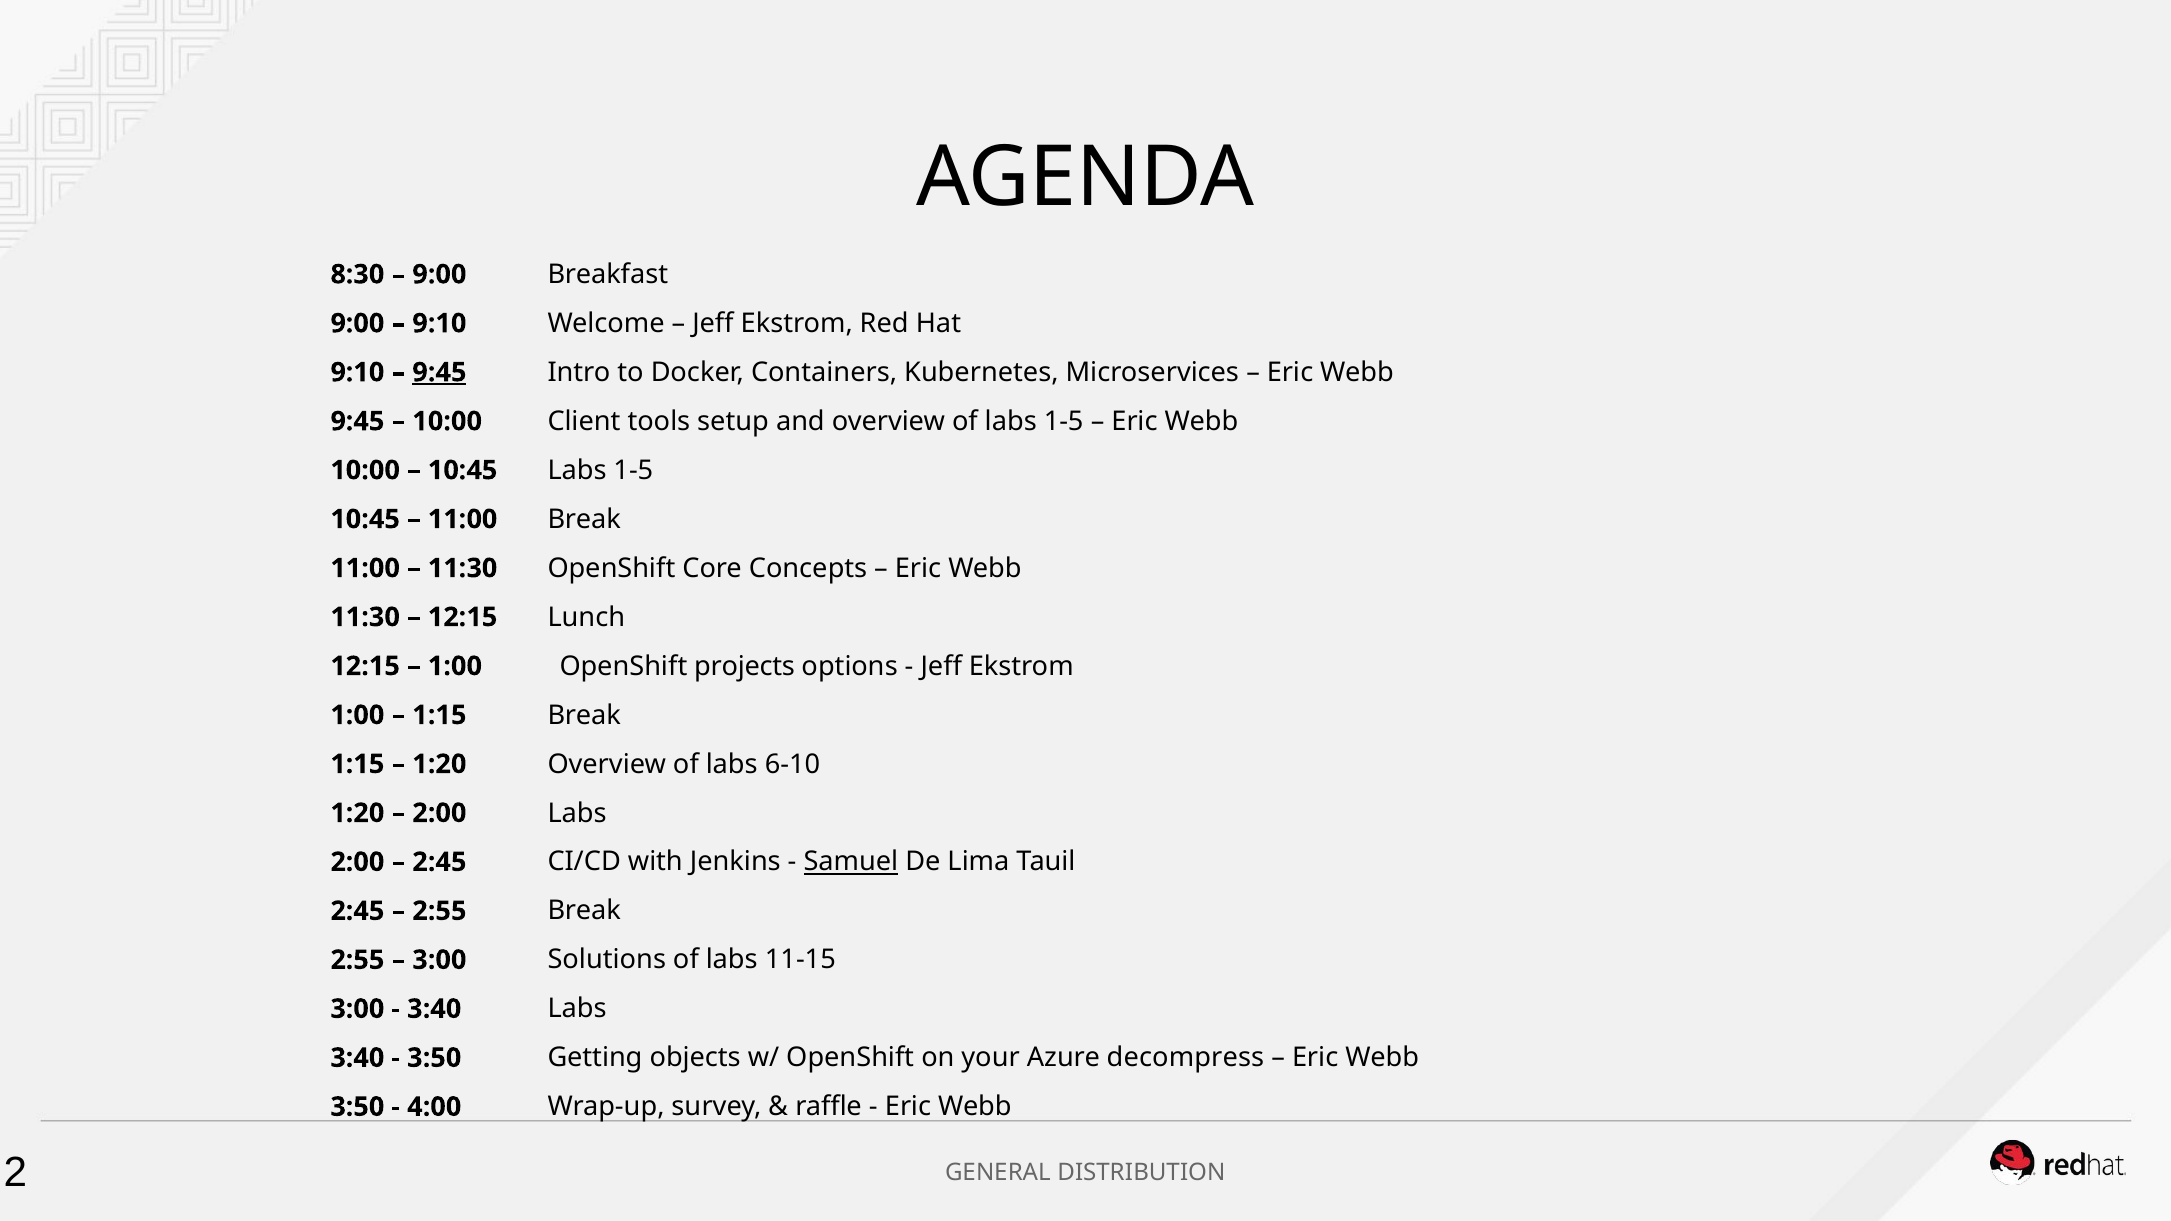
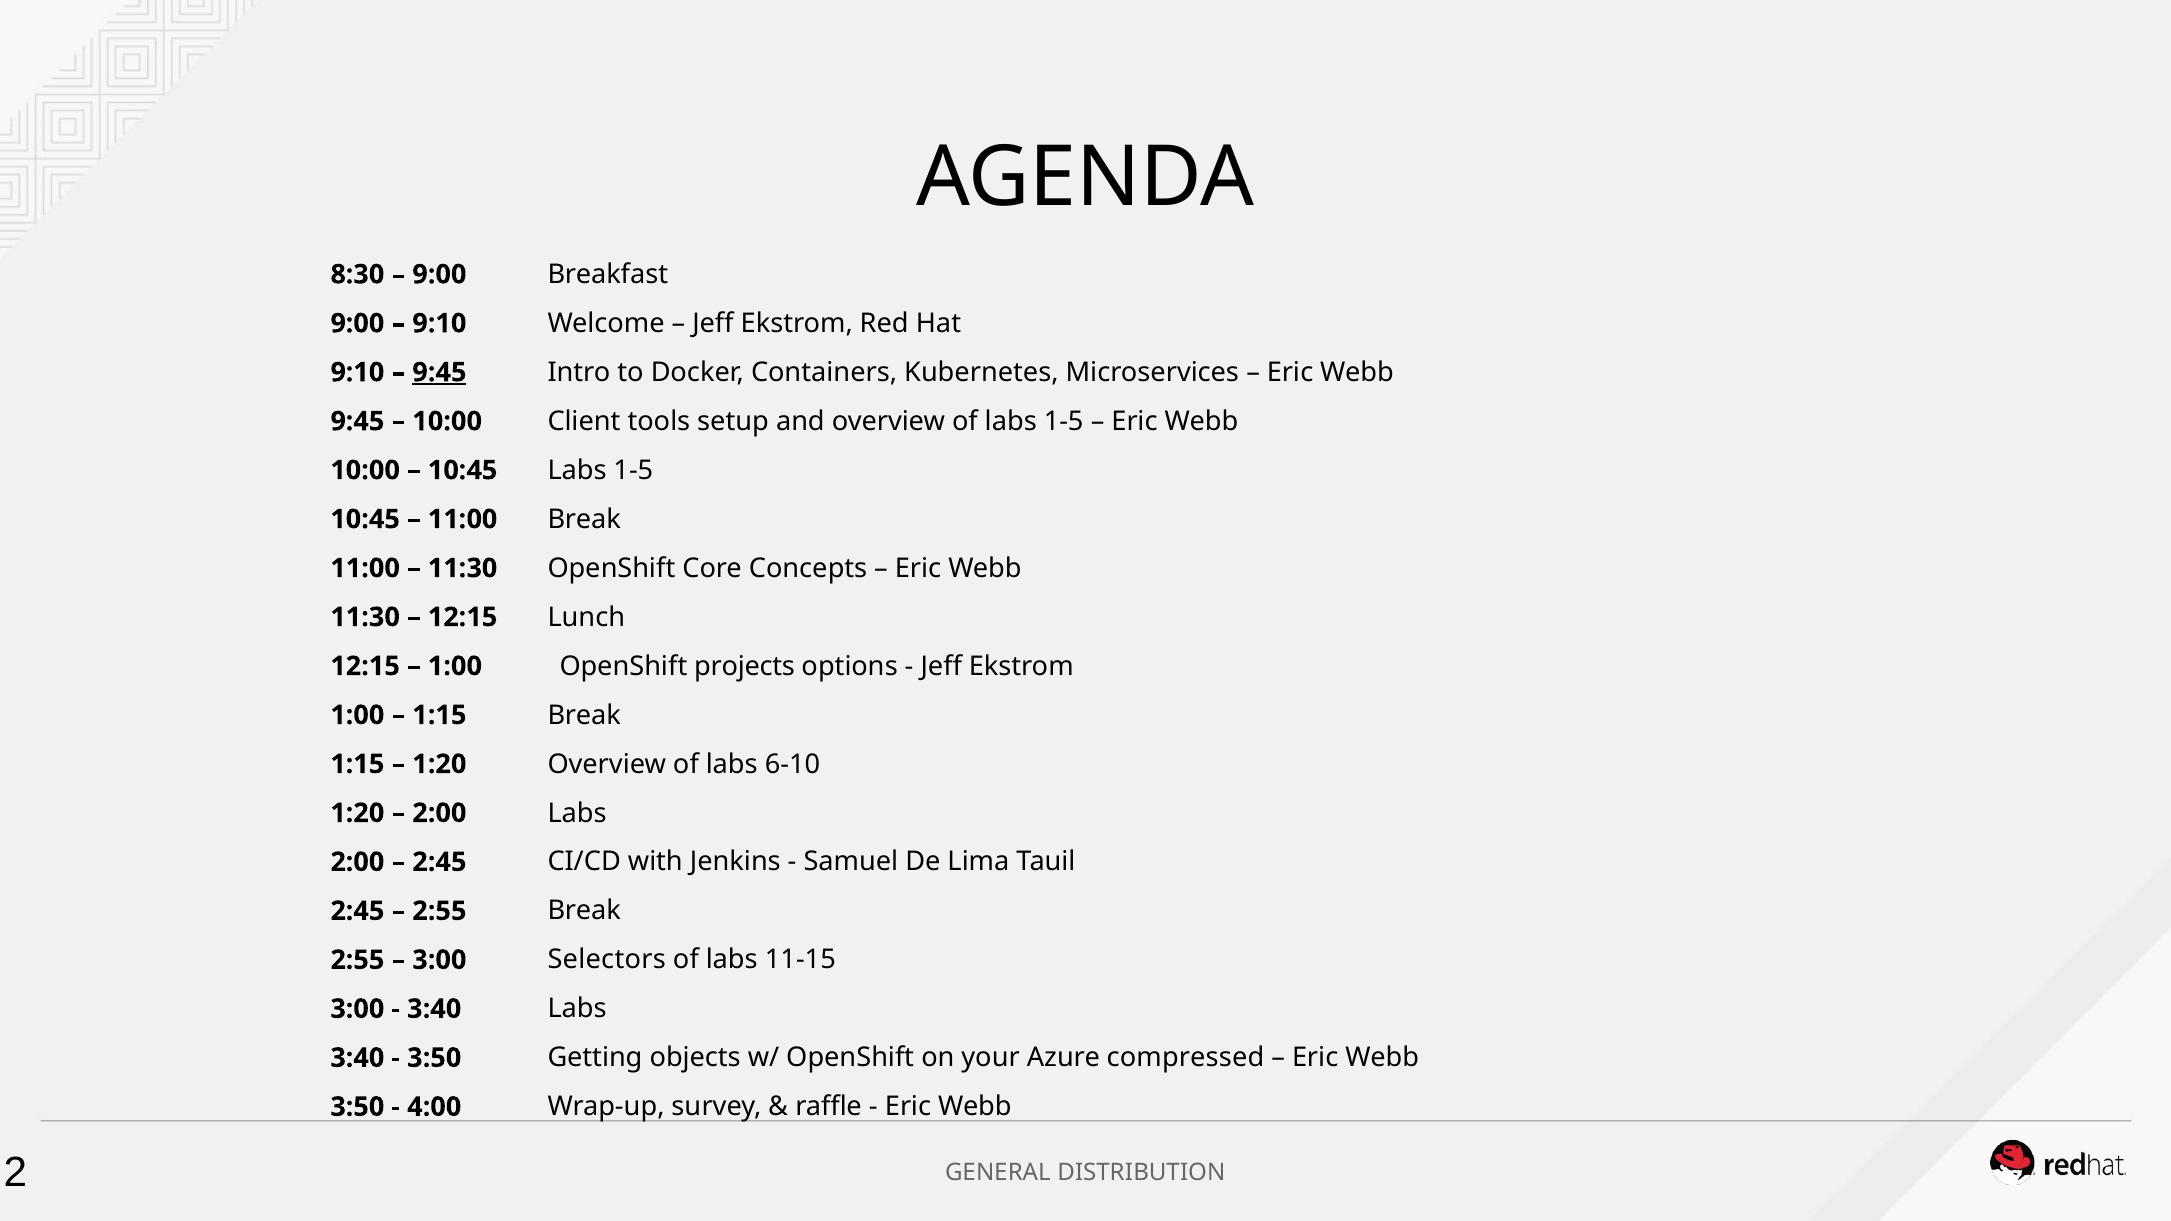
Samuel underline: present -> none (851, 862)
Solutions: Solutions -> Selectors (607, 960)
decompress: decompress -> compressed (1185, 1058)
